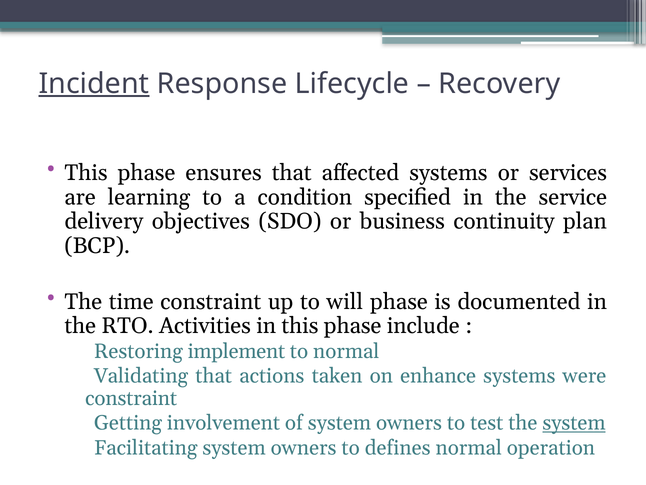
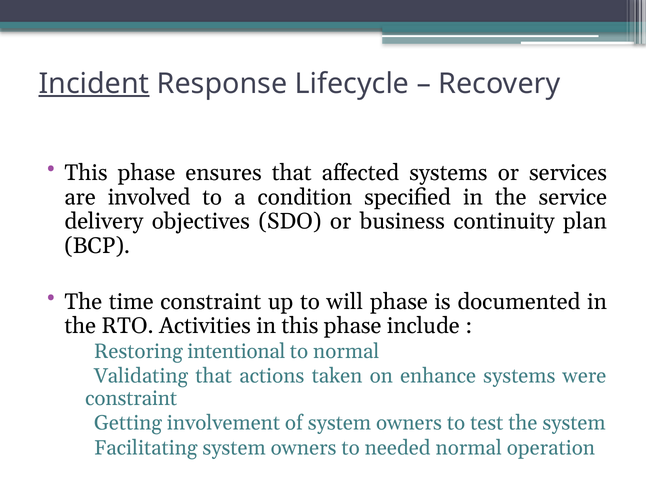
learning: learning -> involved (149, 197)
implement: implement -> intentional (236, 351)
system underline: present -> none (574, 423)
defines: defines -> needed (398, 447)
